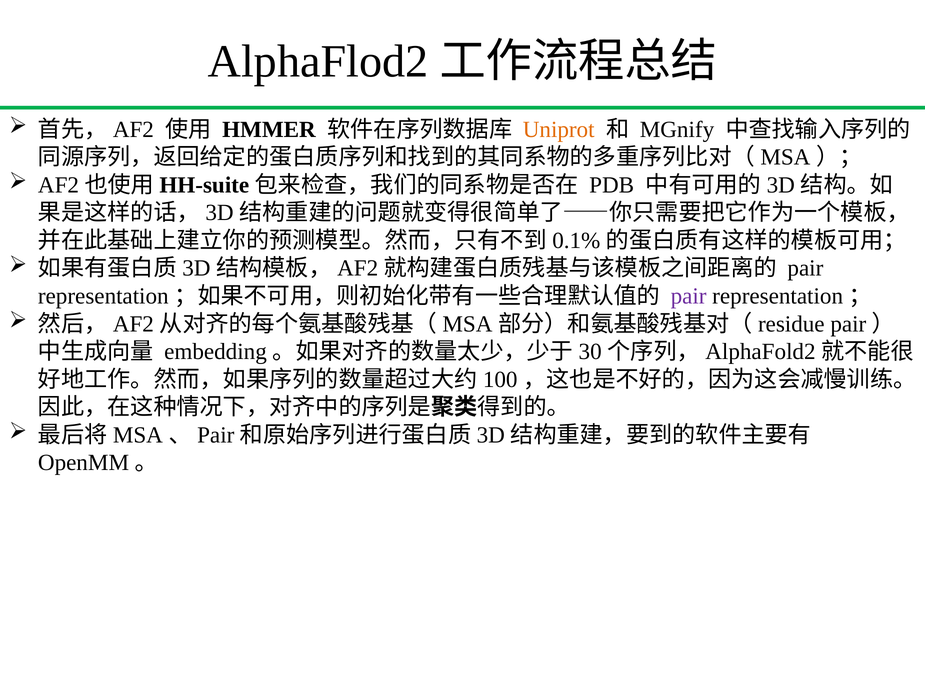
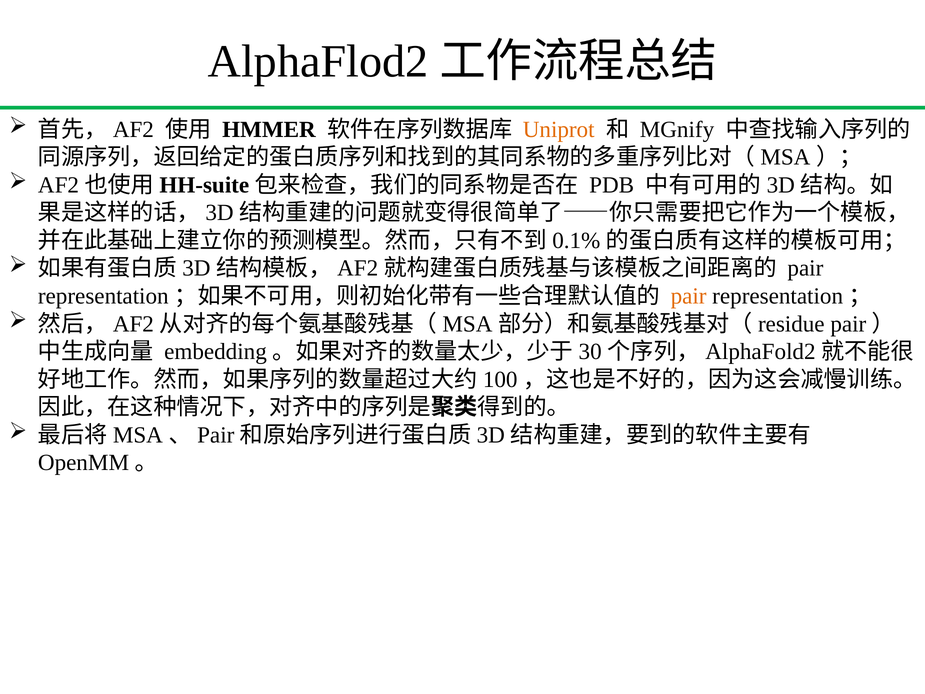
pair colour: purple -> orange (689, 296)
